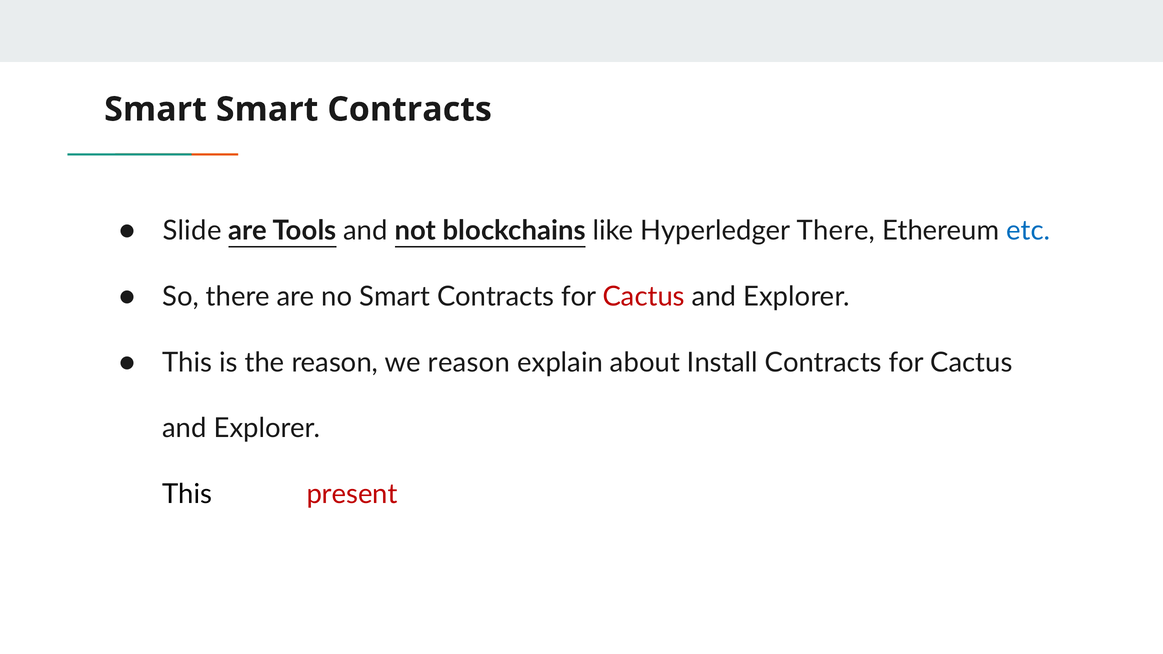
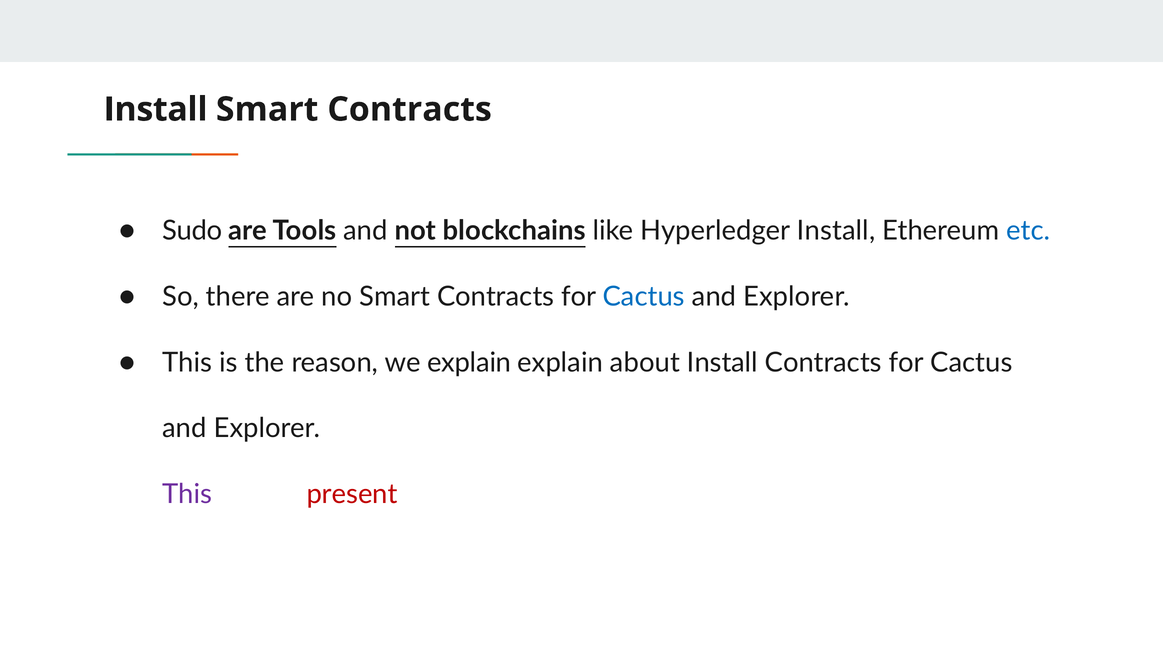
Smart: Smart -> Install (156, 109)
Slide: Slide -> Sudo (192, 231)
Hyperledger There: There -> Install (836, 231)
Cactus colour: red -> blue (644, 297)
we reason: reason -> explain (469, 363)
This colour: black -> purple (187, 494)
